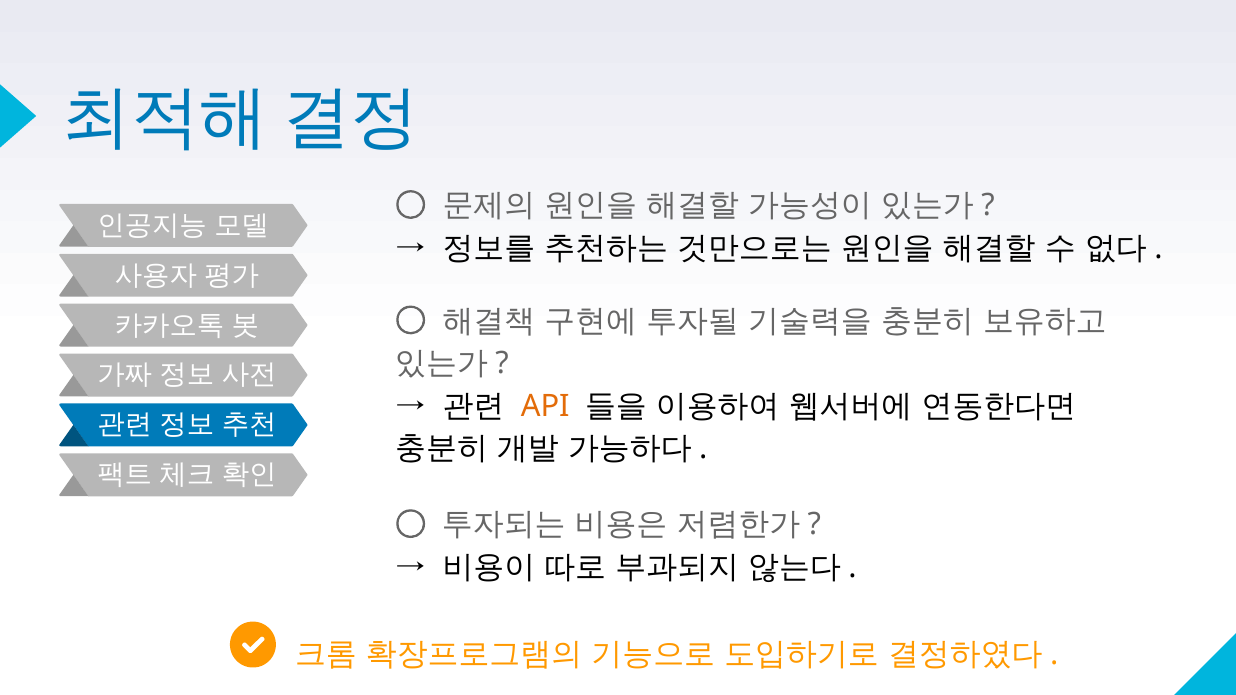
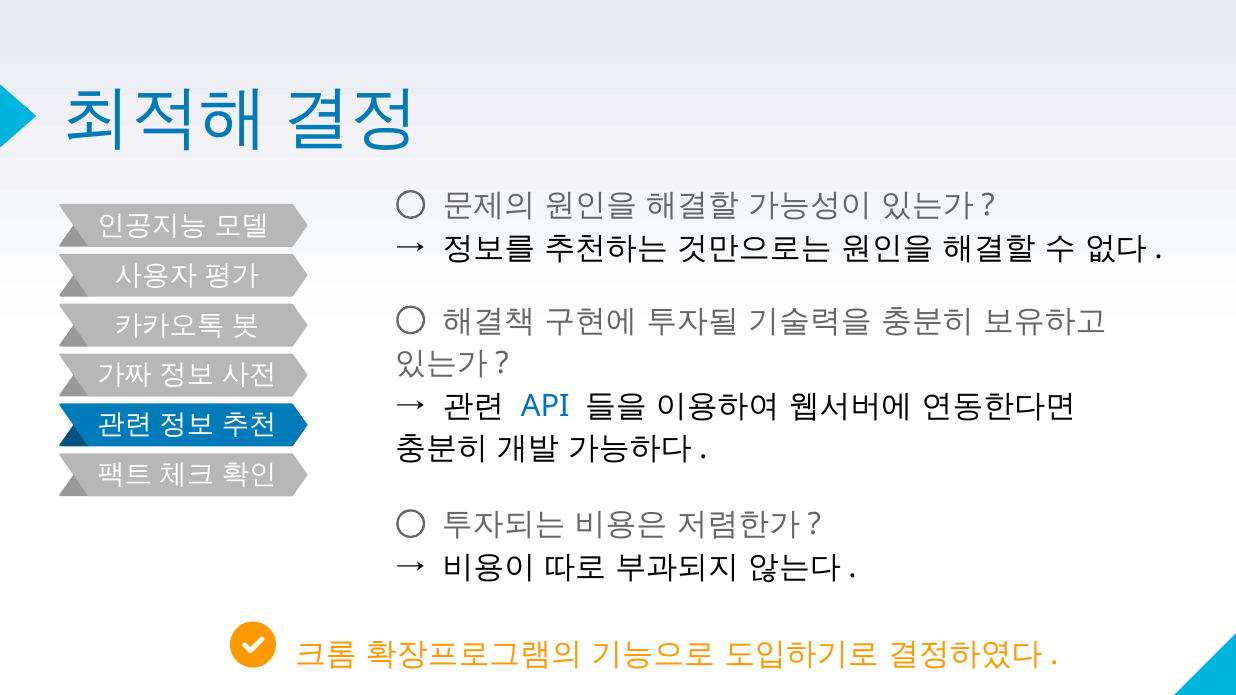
API colour: orange -> blue (545, 406)
